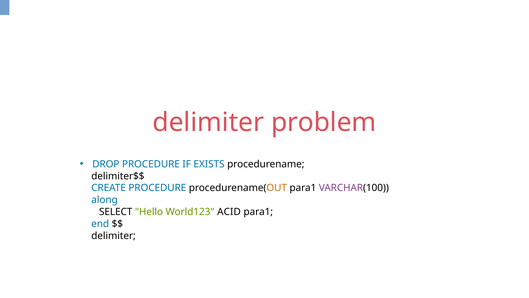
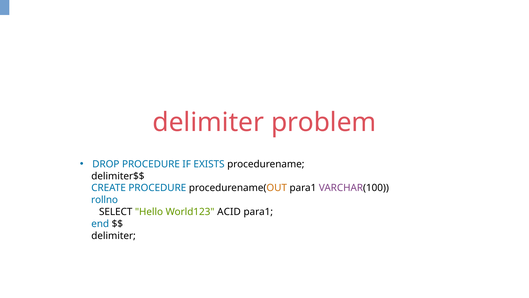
along: along -> rollno (105, 200)
